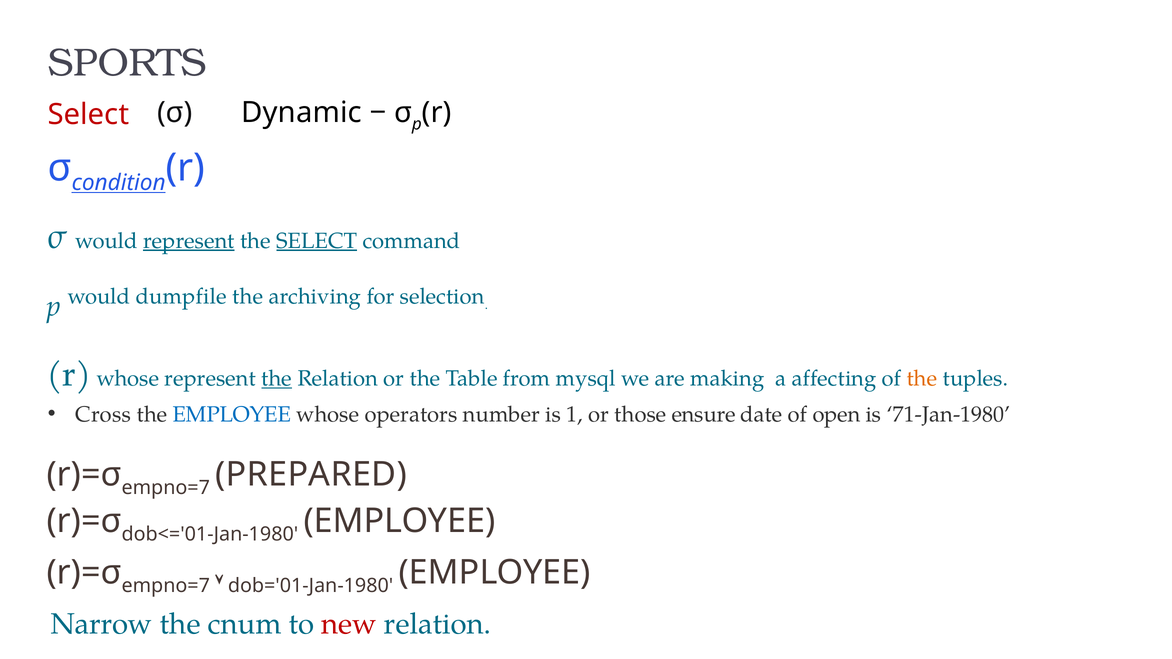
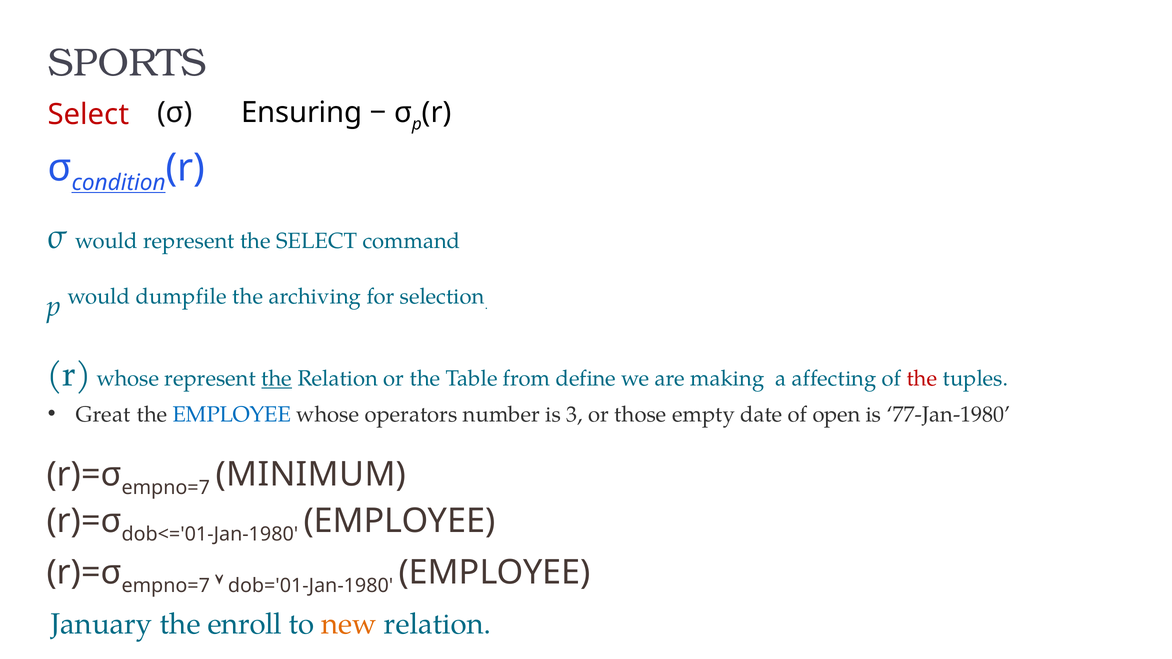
Dynamic: Dynamic -> Ensuring (302, 113)
represent underline: present -> none (189, 241)
SELECT underline: present -> none (317, 241)
mysql: mysql -> define (586, 379)
the colour: orange -> red (922, 379)
Cross: Cross -> Great (103, 415)
1: 1 -> 3 (575, 415)
ensure: ensure -> empty (703, 415)
71-Jan-1980: 71-Jan-1980 -> 77-Jan-1980 (949, 415)
PREPARED: PREPARED -> MINIMUM (311, 474)
Narrow: Narrow -> January (101, 625)
cnum: cnum -> enroll (245, 625)
new colour: red -> orange (349, 625)
